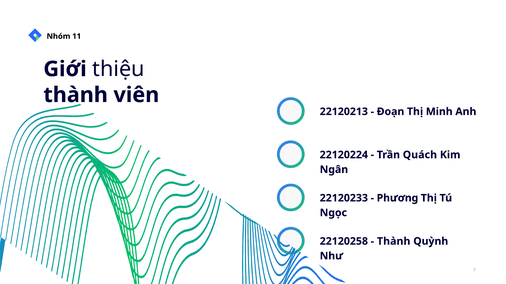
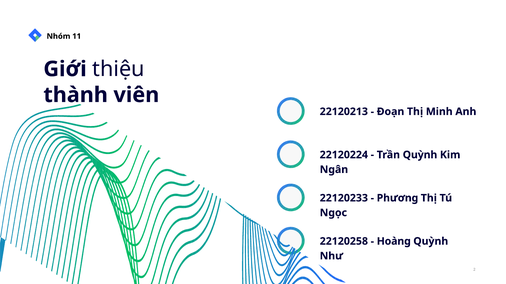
Trần Quách: Quách -> Quỳnh (420, 155)
Thành: Thành -> Hoàng (394, 242)
